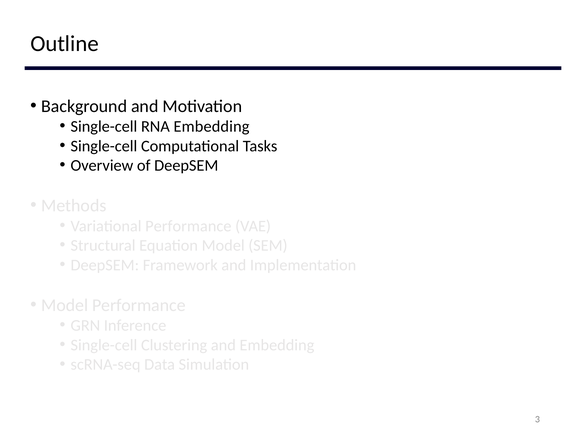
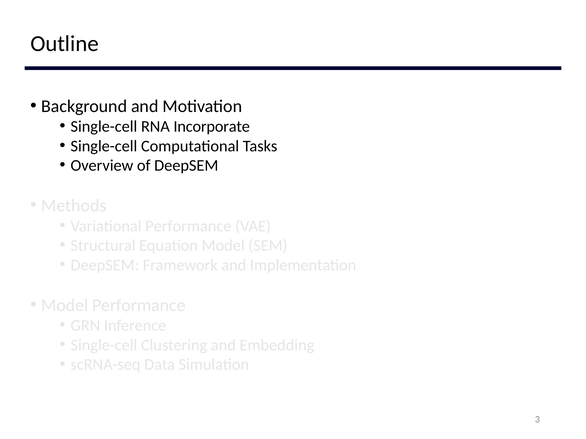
RNA Embedding: Embedding -> Incorporate (212, 127)
